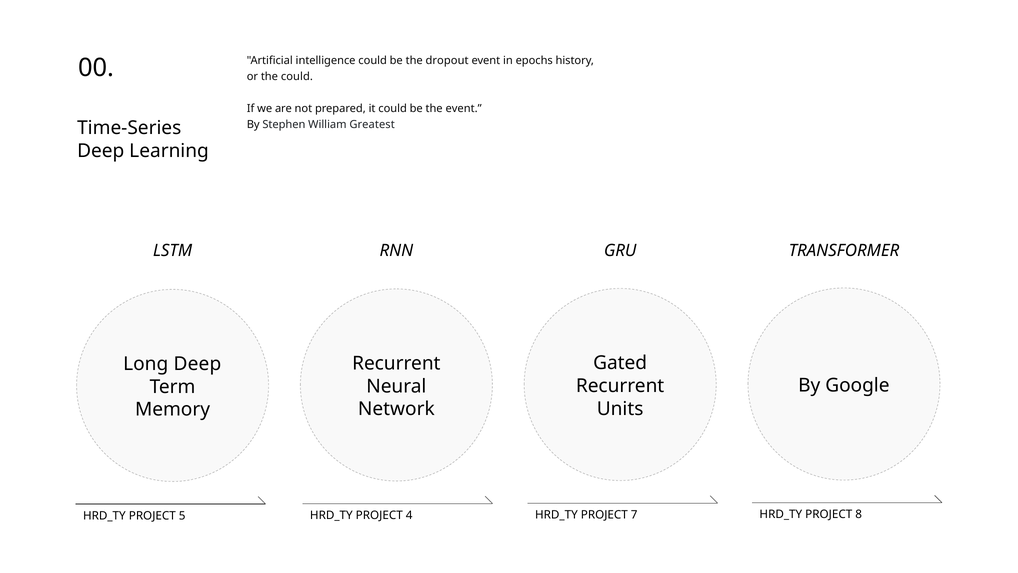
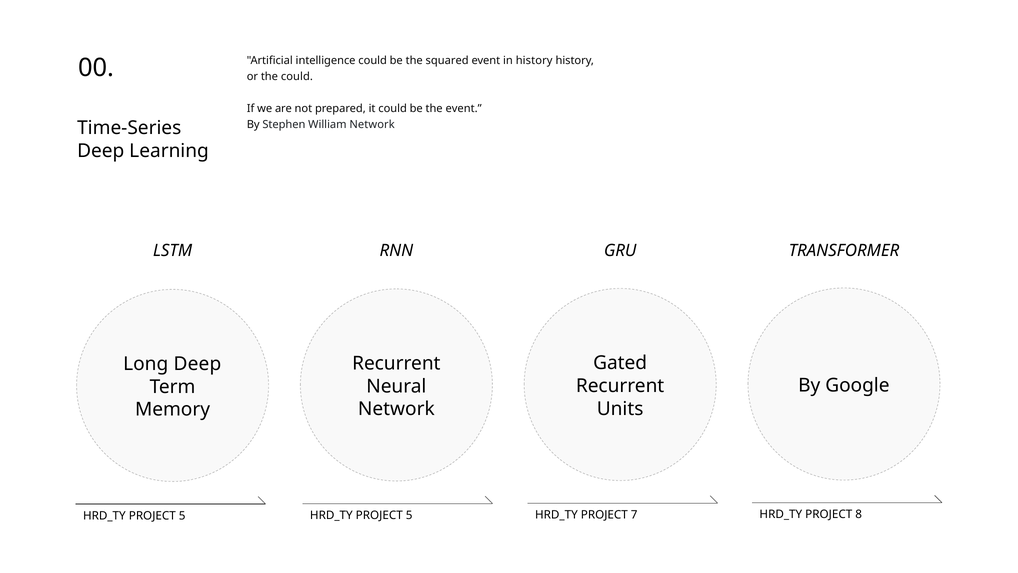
dropout: dropout -> squared (447, 61)
in epochs: epochs -> history (534, 61)
William Greatest: Greatest -> Network (372, 125)
5 HRD_TY PROJECT 4: 4 -> 5 (409, 515)
